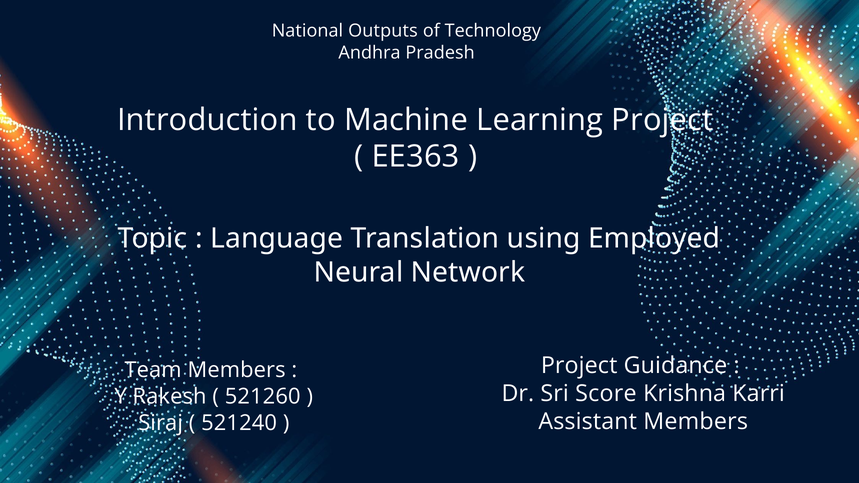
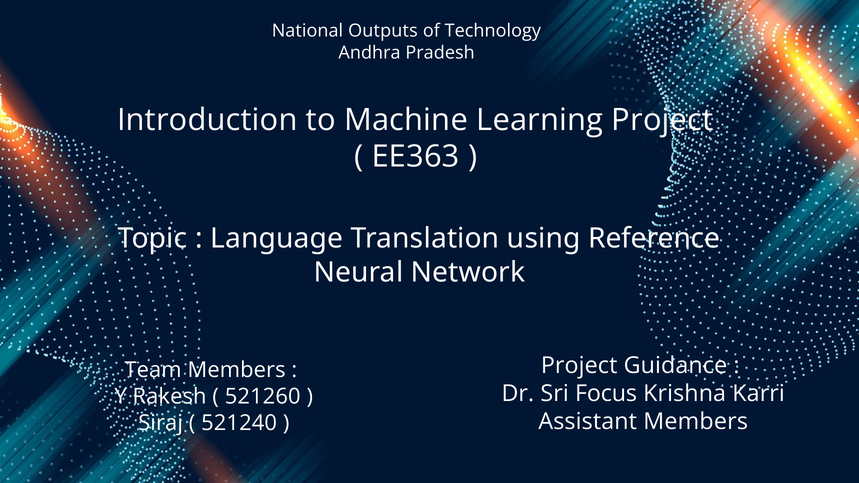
Employed: Employed -> Reference (654, 239)
Score: Score -> Focus (606, 394)
